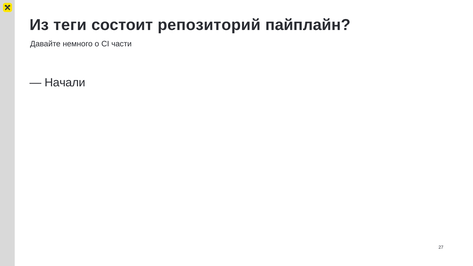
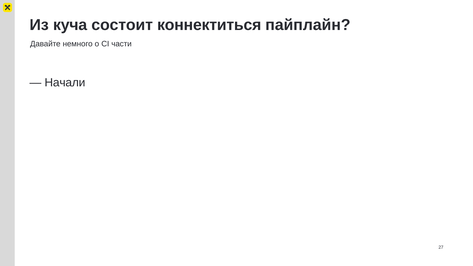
теги: теги -> куча (70, 25)
репозиторий: репозиторий -> коннектиться (209, 25)
